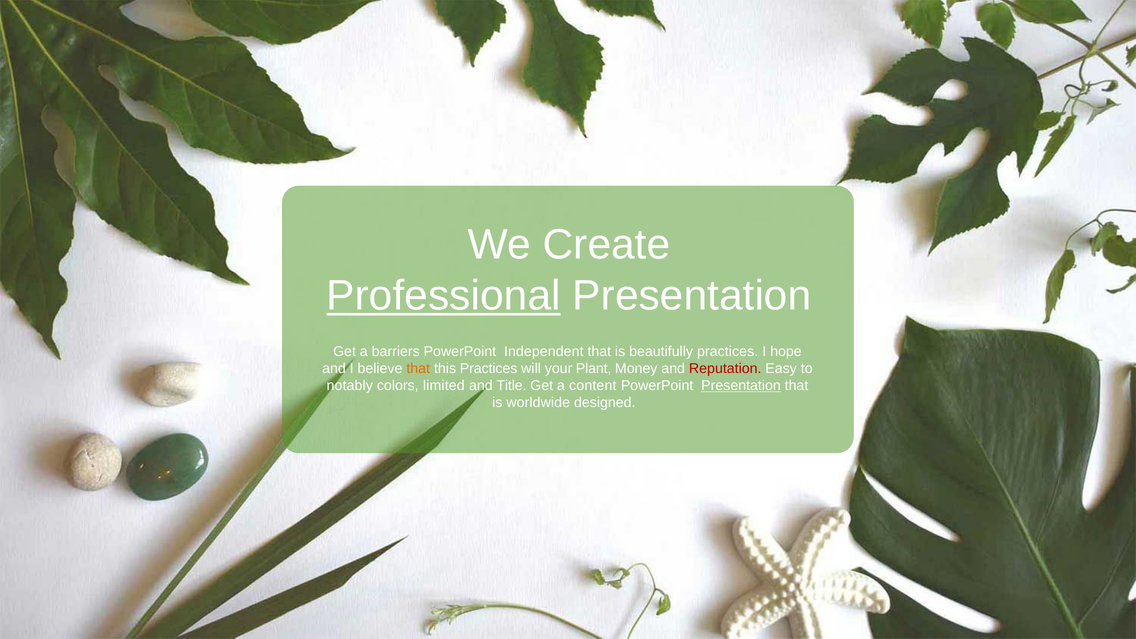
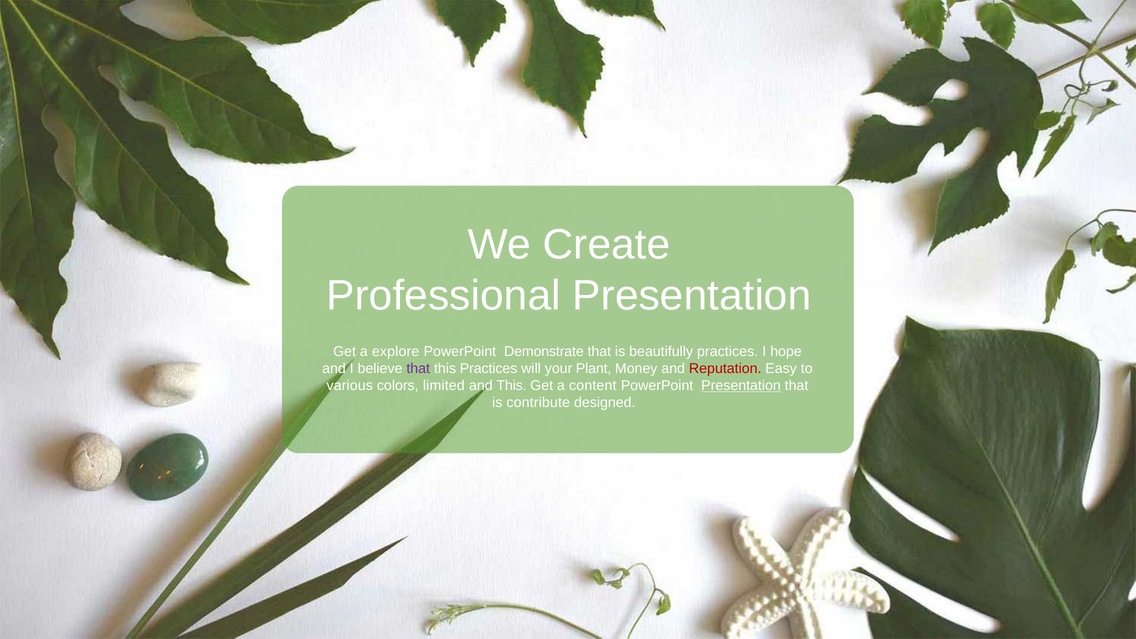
Professional underline: present -> none (444, 296)
barriers: barriers -> explore (396, 352)
Independent: Independent -> Demonstrate (544, 352)
that colour: orange -> purple (418, 369)
notably: notably -> various (350, 386)
and Title: Title -> This (511, 386)
worldwide: worldwide -> contribute (538, 403)
